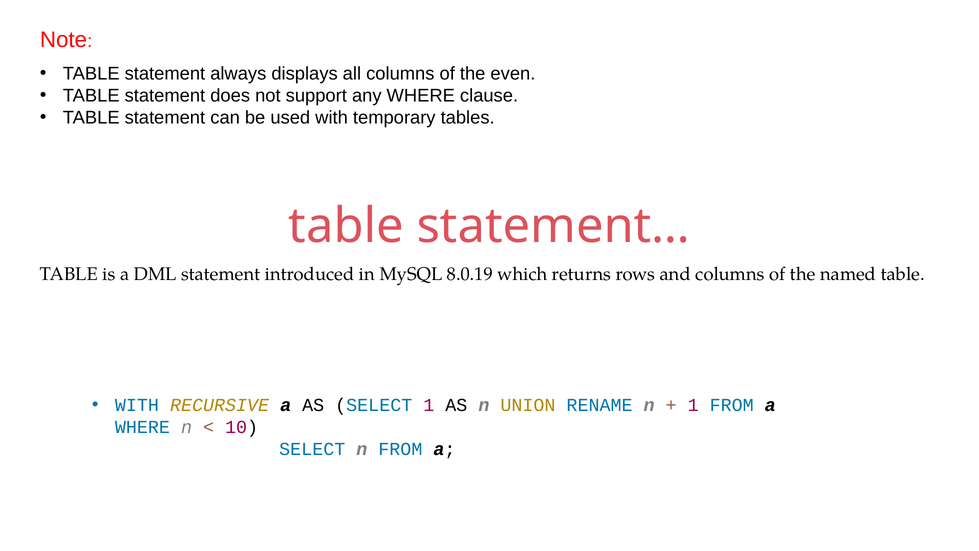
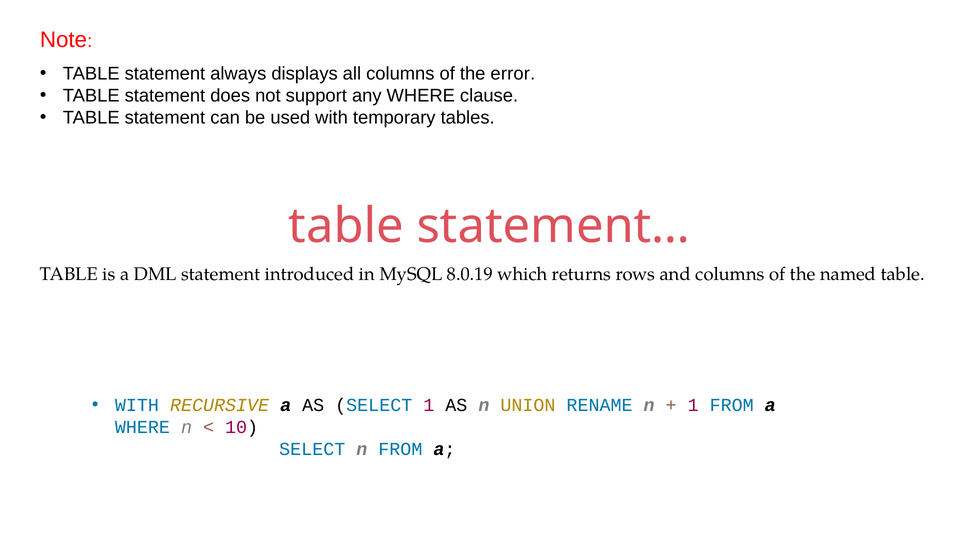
even: even -> error (513, 74)
